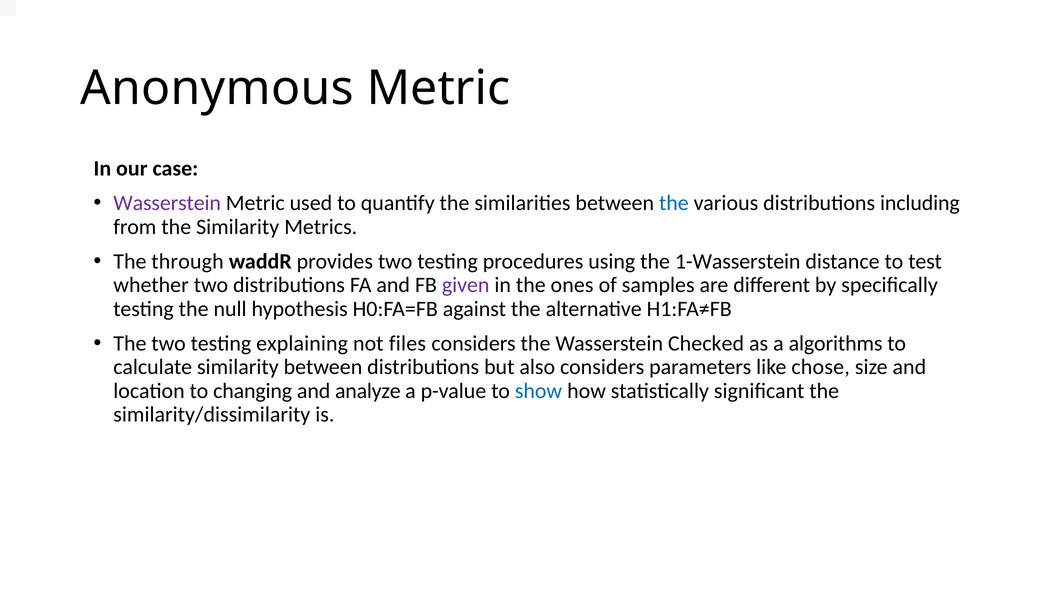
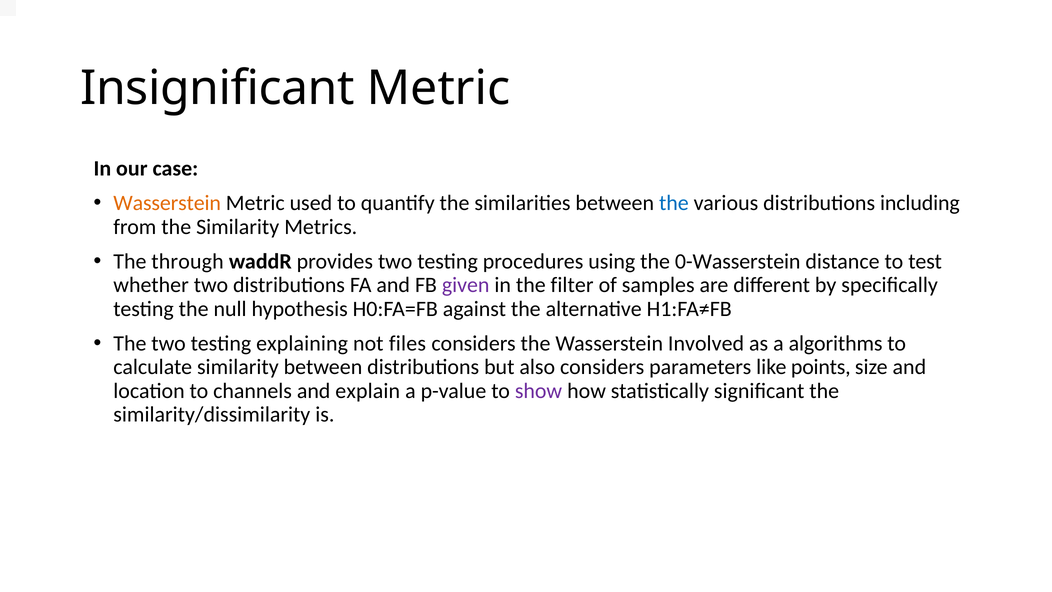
Anonymous: Anonymous -> Insignificant (217, 88)
Wasserstein colour: purple -> orange (167, 203)
1-Wasserstein: 1-Wasserstein -> 0-Wasserstein (738, 261)
ones: ones -> filter (572, 285)
Checked: Checked -> Involved (706, 343)
chose: chose -> points (821, 367)
changing: changing -> channels (253, 391)
analyze: analyze -> explain (368, 391)
show colour: blue -> purple (539, 391)
